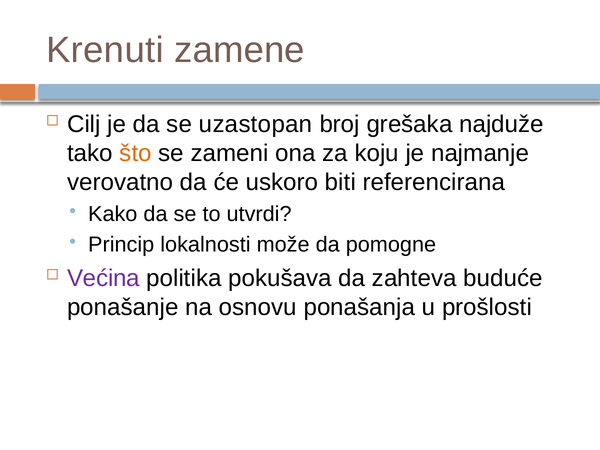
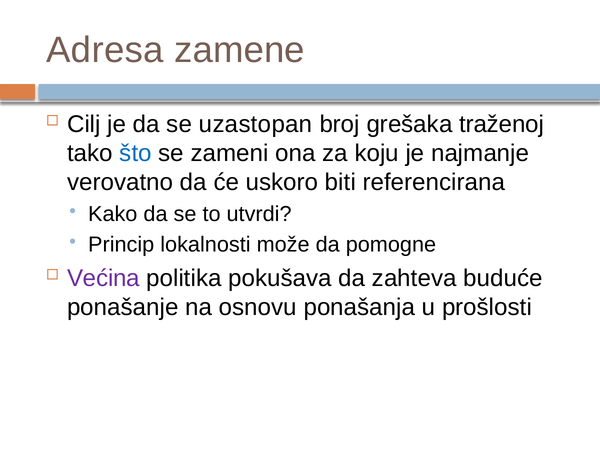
Krenuti: Krenuti -> Adresa (105, 50)
najduže: najduže -> traženoj (502, 124)
što colour: orange -> blue (136, 153)
